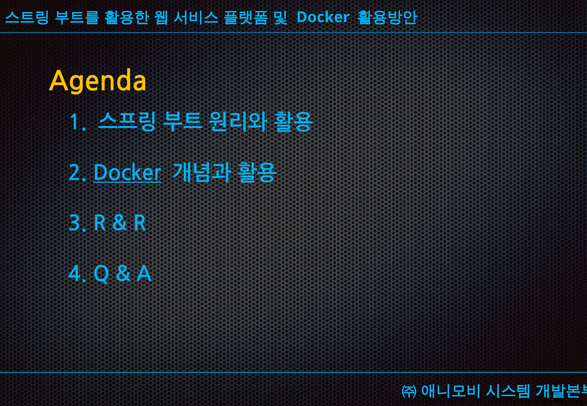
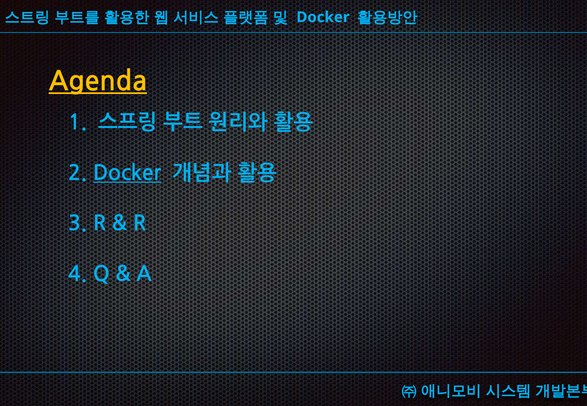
Agenda underline: none -> present (98, 82)
